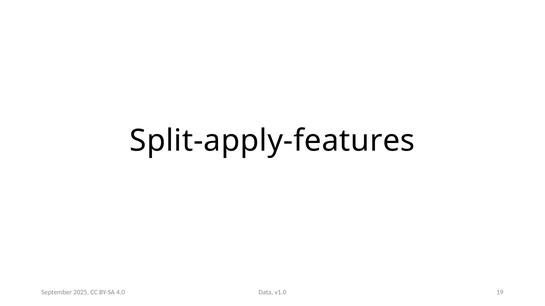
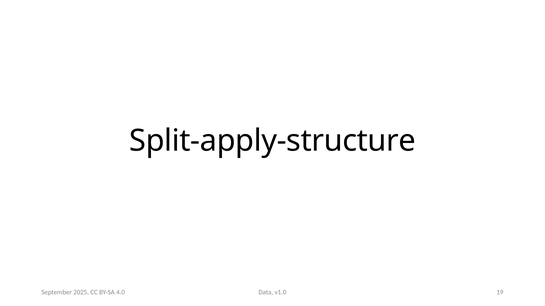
Split-apply-features: Split-apply-features -> Split-apply-structure (273, 141)
